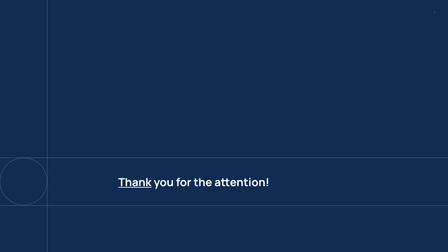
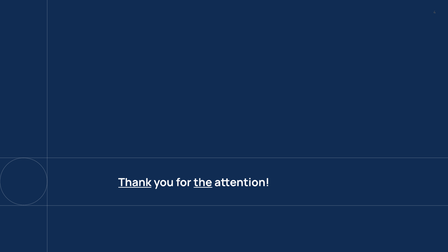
the underline: none -> present (203, 182)
